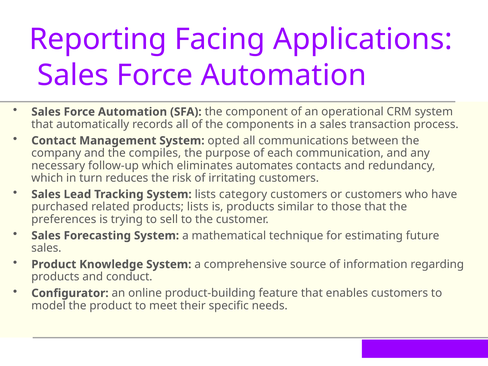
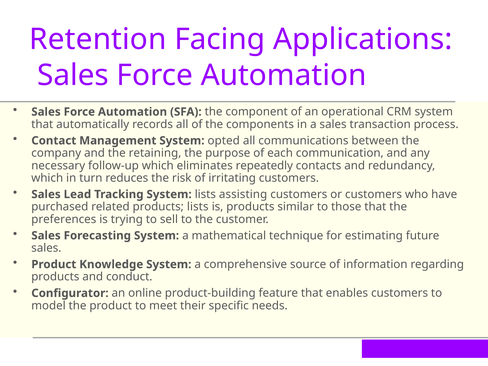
Reporting: Reporting -> Retention (98, 39)
compiles: compiles -> retaining (155, 153)
automates: automates -> repeatedly (264, 166)
category: category -> assisting (243, 194)
